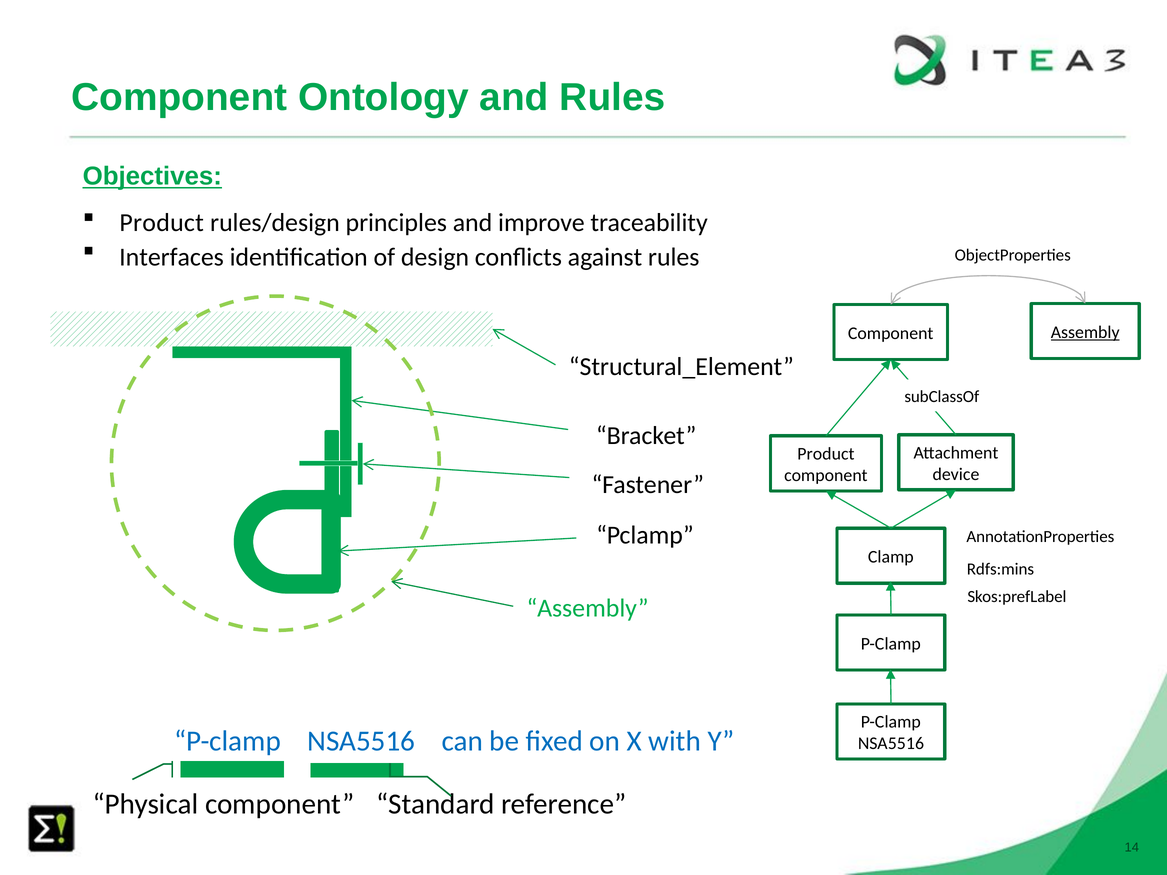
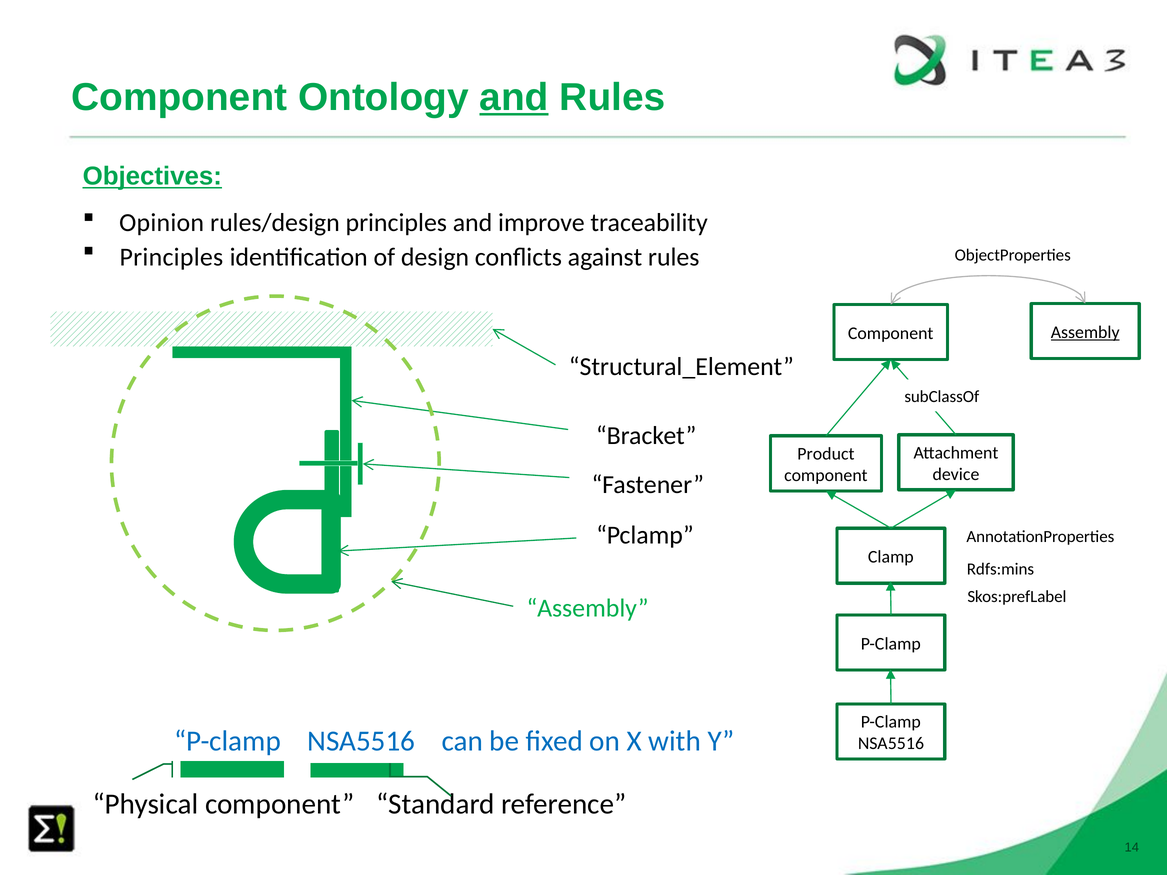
and underline: none -> present (514, 98)
Product: Product -> Opinion (162, 223)
Interfaces: Interfaces -> Principles (171, 257)
